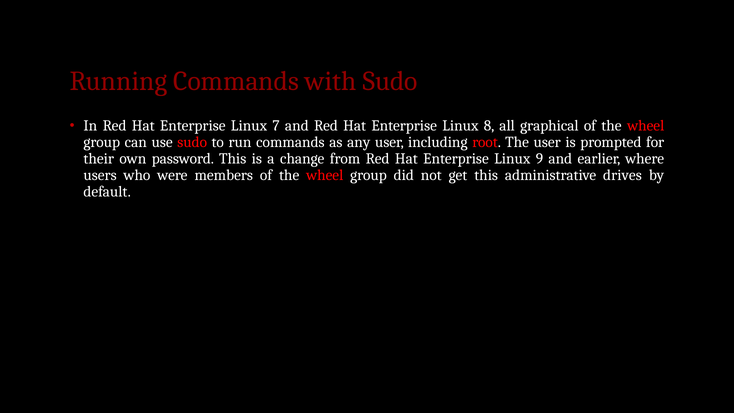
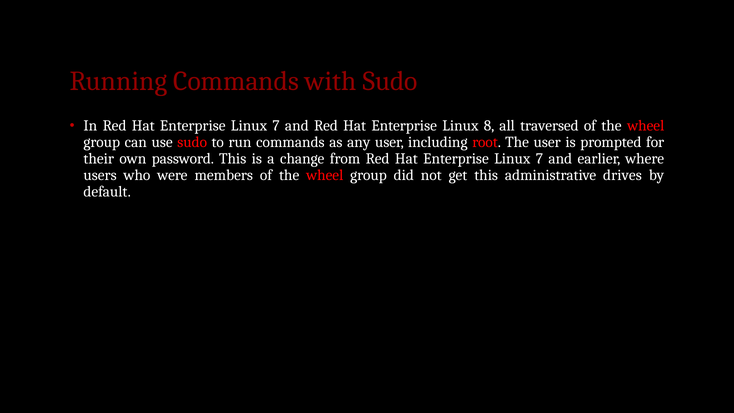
graphical: graphical -> traversed (549, 126)
9: 9 -> 7 (539, 159)
